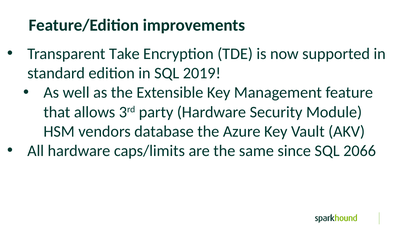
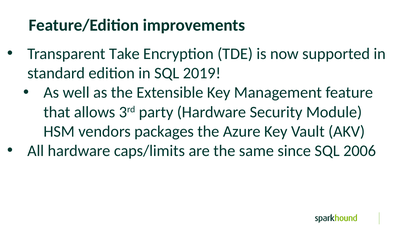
database: database -> packages (164, 131)
2066: 2066 -> 2006 (360, 151)
